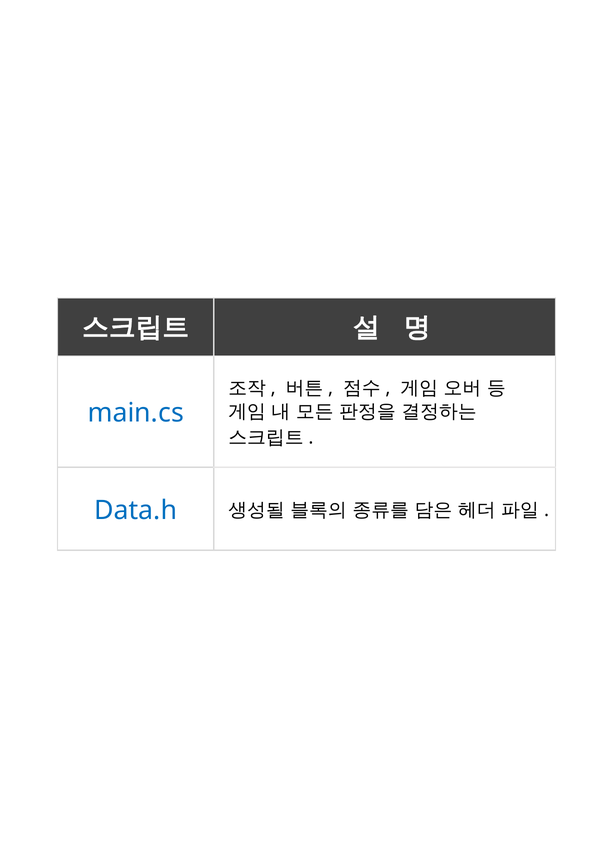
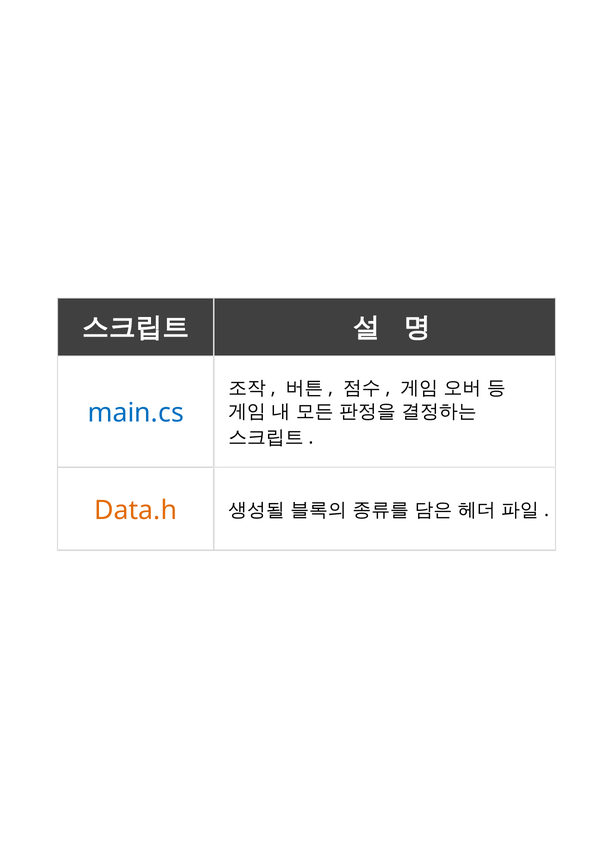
Data.h colour: blue -> orange (136, 510)
